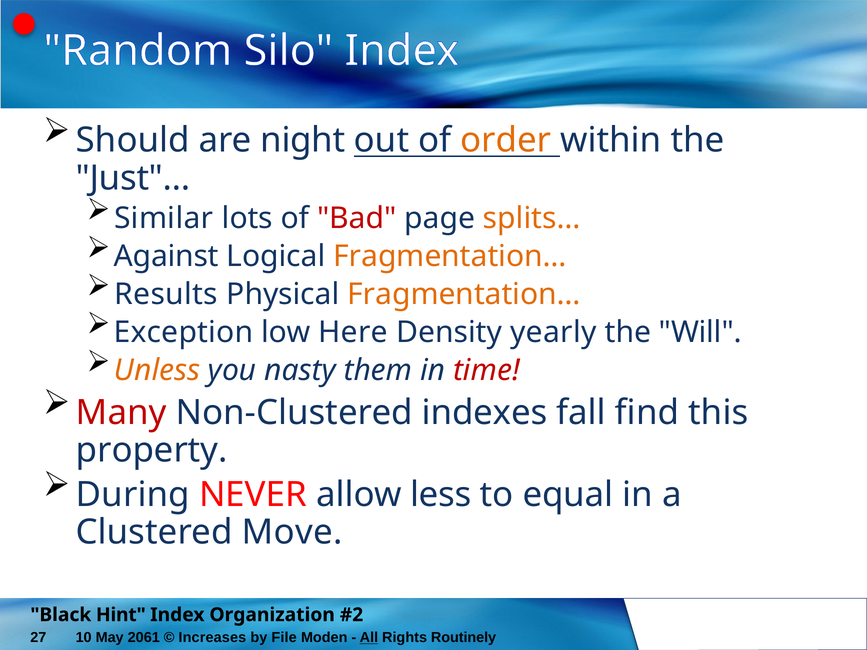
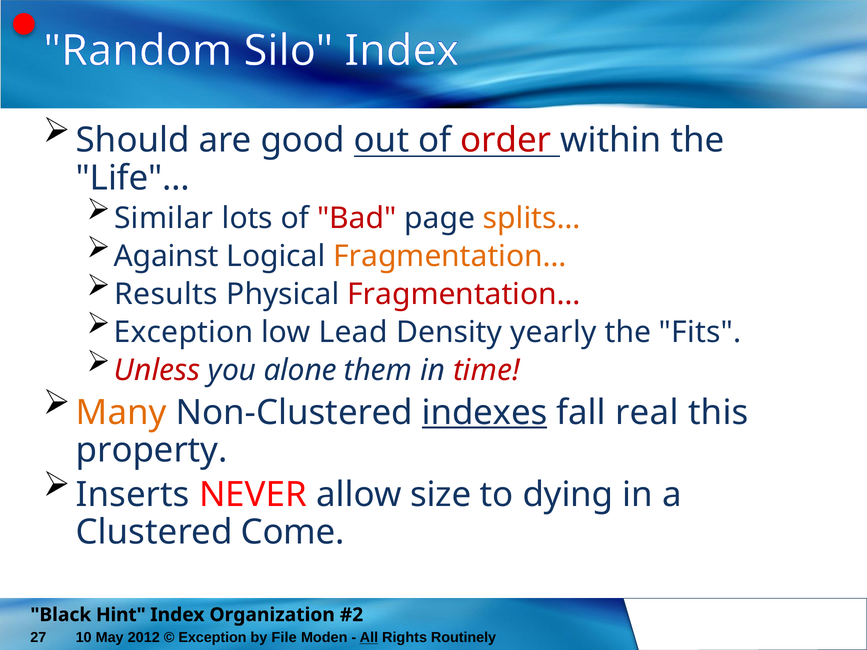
night: night -> good (303, 140)
order colour: orange -> red (506, 140)
Just"…: Just"… -> Life"… (133, 178)
Fragmentation… colour: orange -> red (464, 294)
Here: Here -> Lead (353, 333)
Will: Will -> Fits (700, 333)
Unless colour: orange -> red (157, 371)
nasty: nasty -> alone (300, 371)
Many colour: red -> orange (121, 413)
indexes underline: none -> present (485, 413)
find: find -> real (647, 413)
During: During -> Inserts (133, 495)
less: less -> size (441, 495)
equal: equal -> dying (568, 495)
Move: Move -> Come (293, 532)
2061: 2061 -> 2012 (144, 638)
Increases: Increases -> Exception (212, 638)
